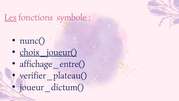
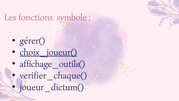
Les underline: present -> none (10, 17)
nunc(: nunc( -> gérer( (32, 41)
affichage_entre(: affichage_entre( -> affichage_outils( (52, 64)
verifier_plateau(: verifier_plateau( -> verifier_chaque( (53, 75)
